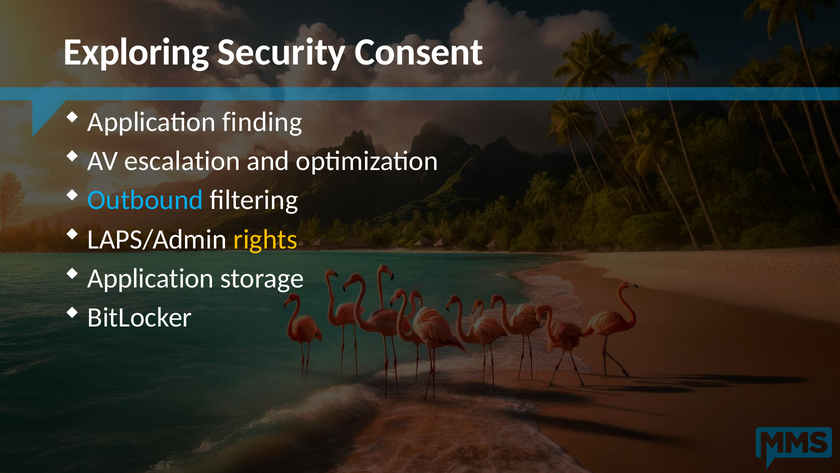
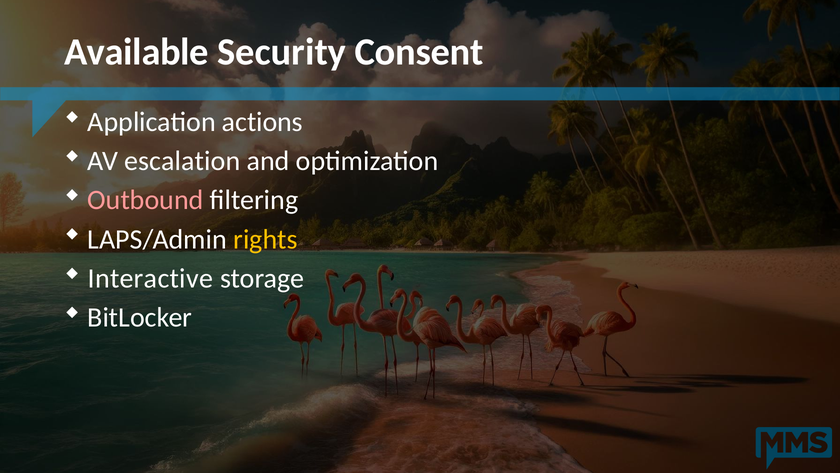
Exploring: Exploring -> Available (136, 52)
finding: finding -> actions (262, 122)
Outbound colour: light blue -> pink (145, 200)
Application: Application -> Interactive (150, 278)
